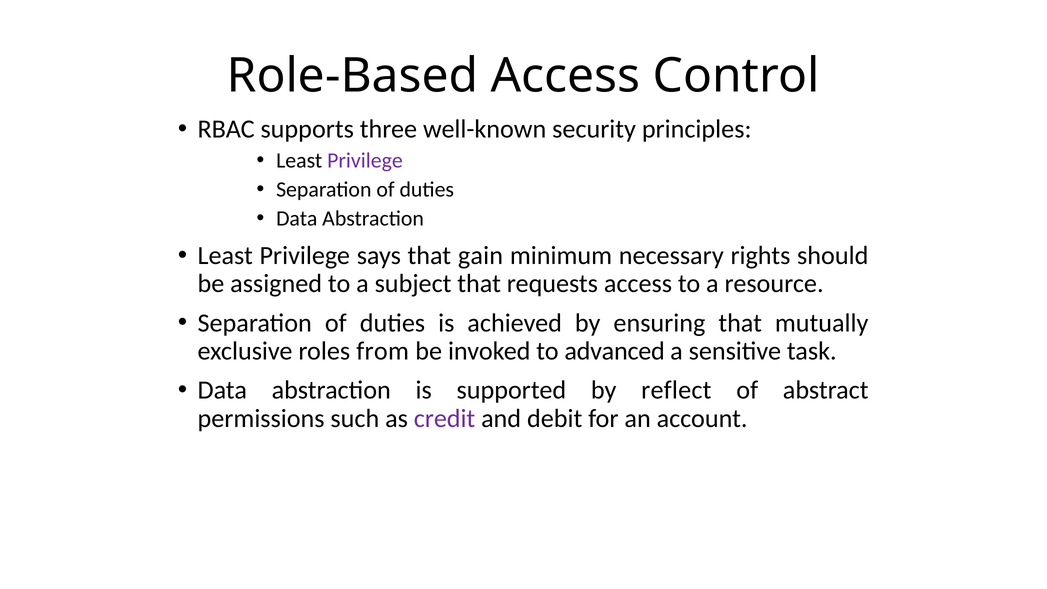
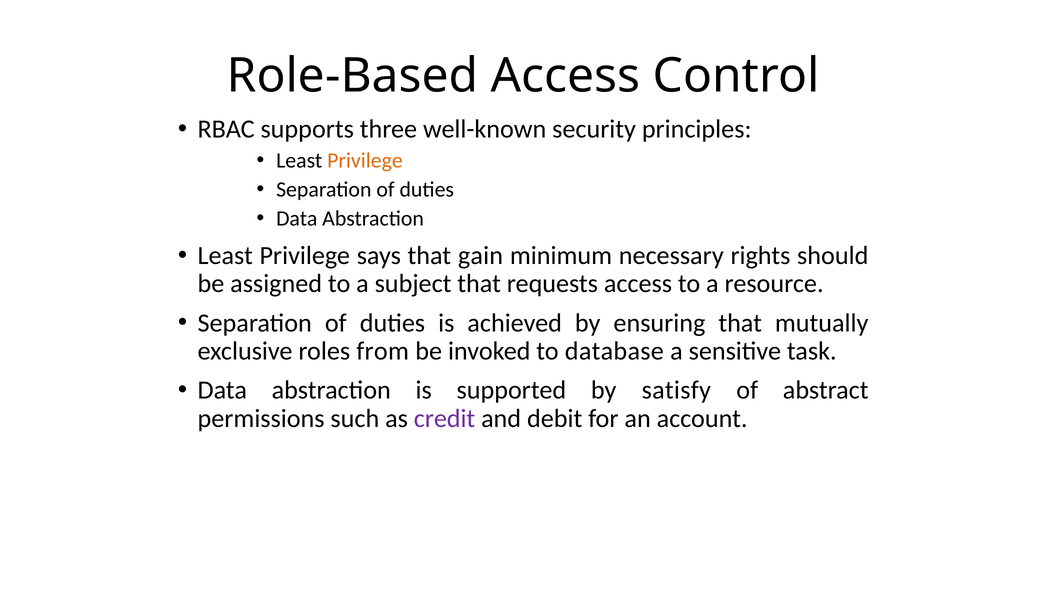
Privilege colour: purple -> orange (365, 161)
advanced: advanced -> database (614, 351)
reflect: reflect -> satisfy (676, 390)
